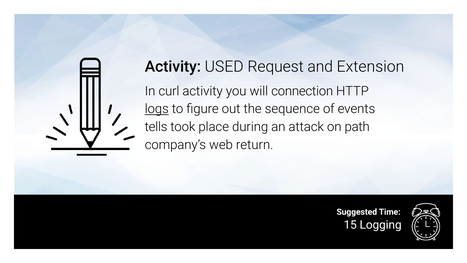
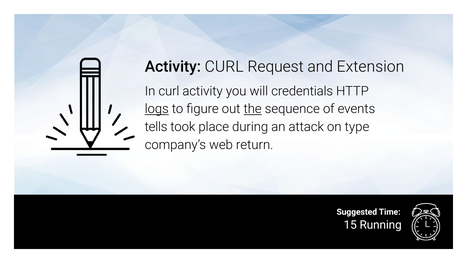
Activity USED: USED -> CURL (224, 66)
connection: connection -> credentials (302, 91)
the underline: none -> present (253, 109)
path: path -> type (357, 127)
Logging: Logging -> Running (381, 225)
